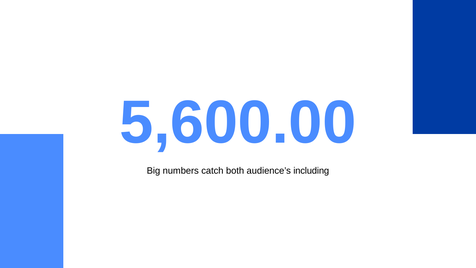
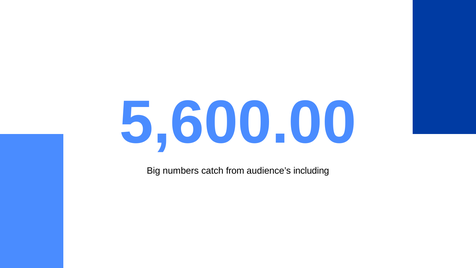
both: both -> from (235, 171)
